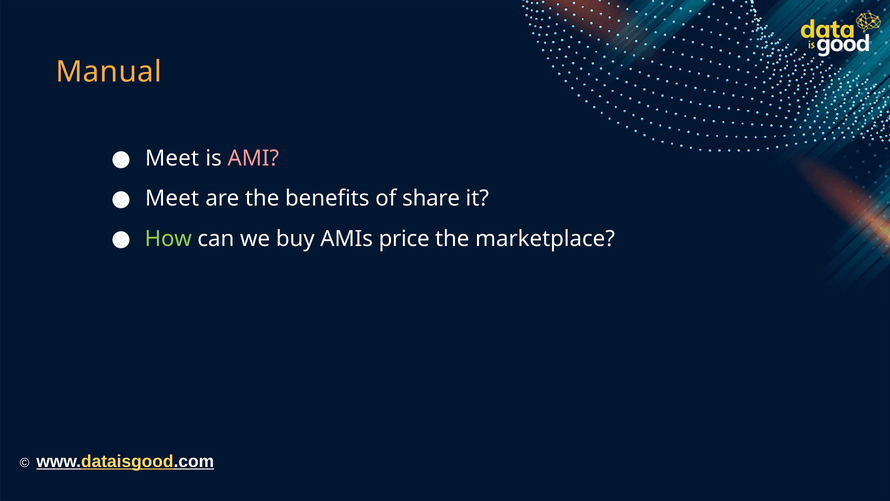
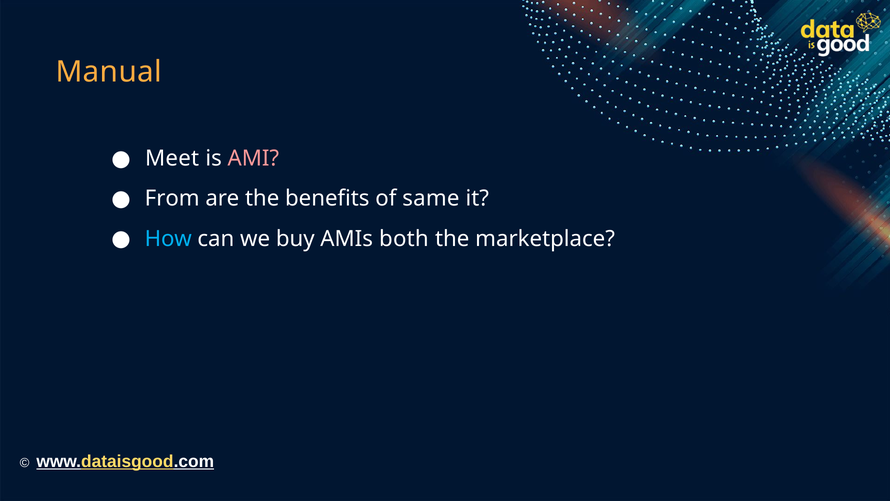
Meet: Meet -> From (172, 198)
share: share -> same (431, 198)
How colour: light green -> light blue (168, 239)
price: price -> both (404, 239)
